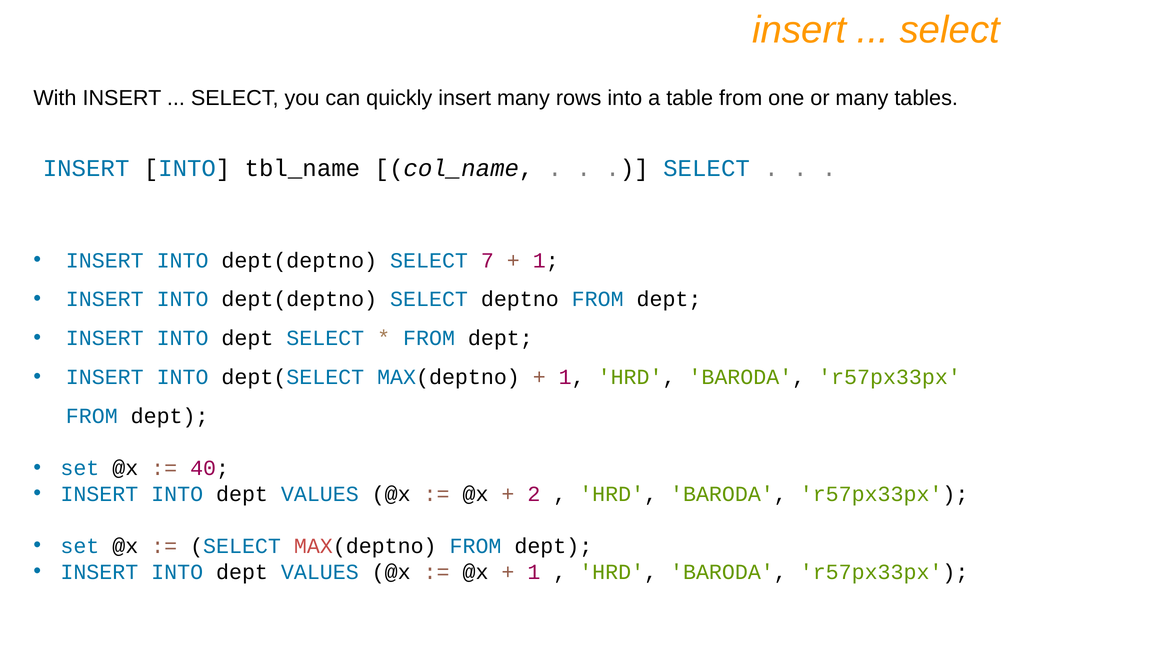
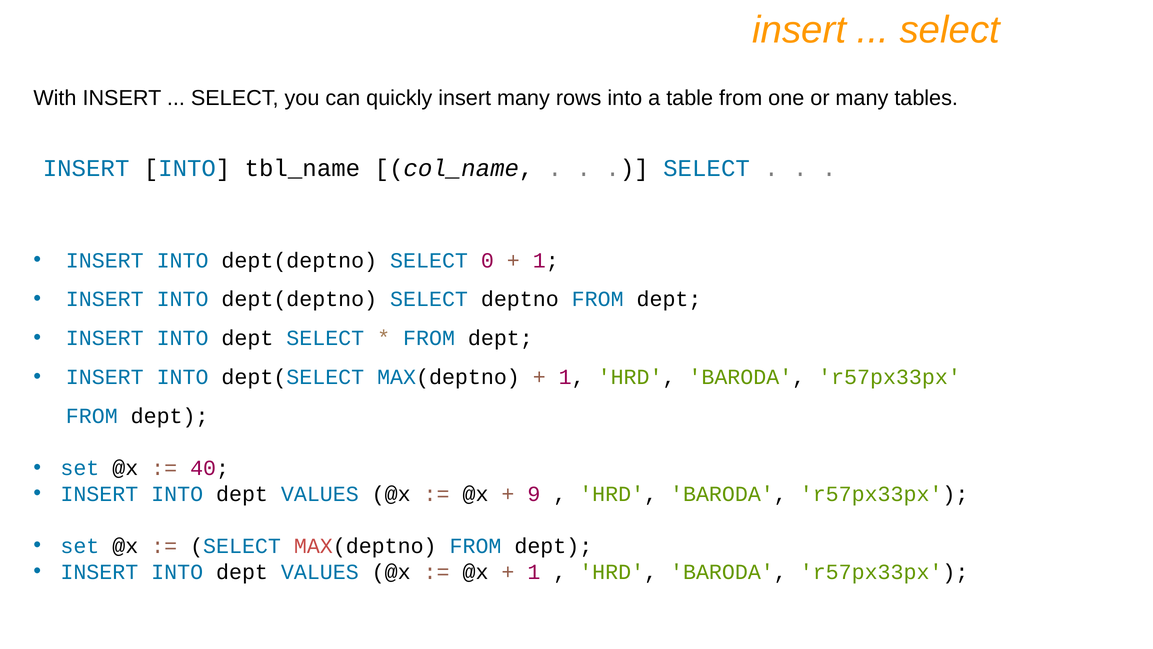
7: 7 -> 0 (487, 260)
2: 2 -> 9 (534, 494)
